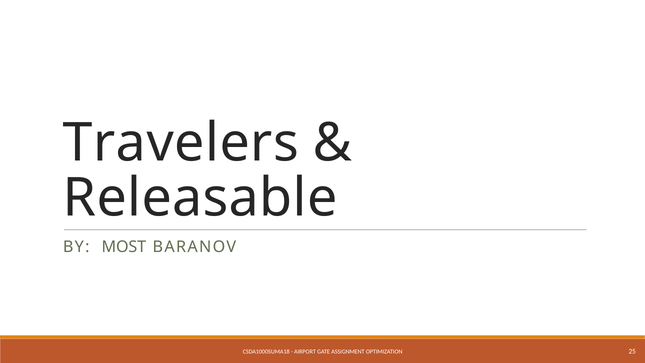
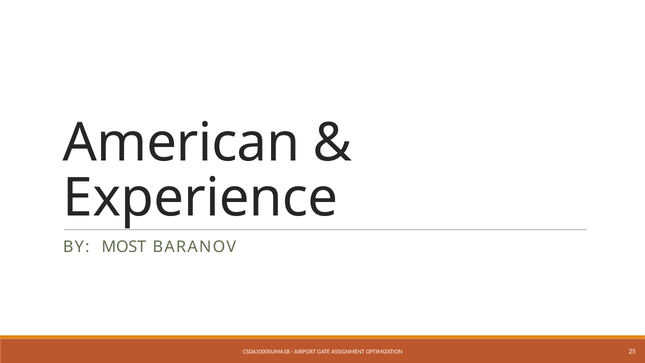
Travelers: Travelers -> American (181, 143)
Releasable: Releasable -> Experience (200, 198)
